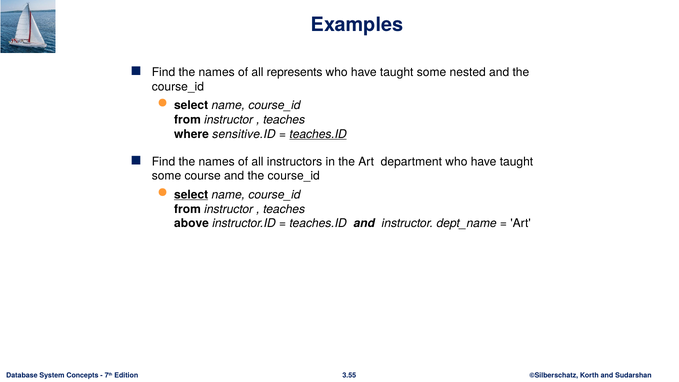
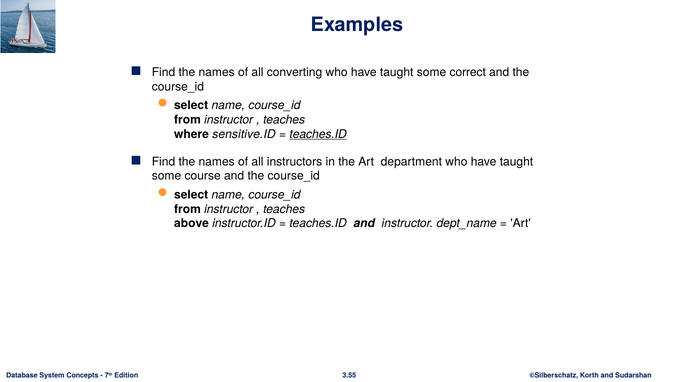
represents: represents -> converting (295, 72)
nested: nested -> correct (468, 72)
select underline: present -> none (191, 195)
